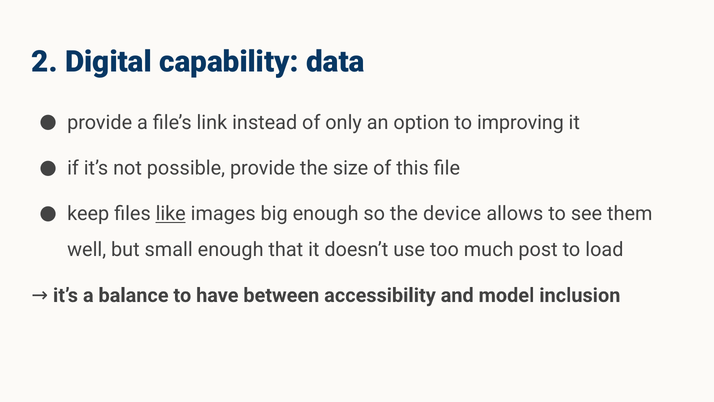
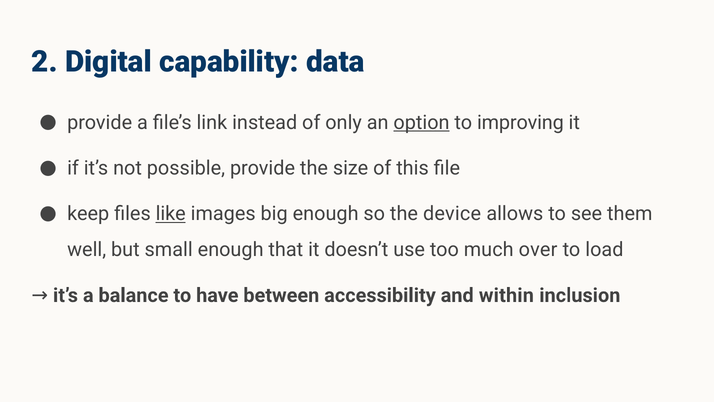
option underline: none -> present (422, 122)
post: post -> over (538, 249)
model: model -> within (506, 295)
